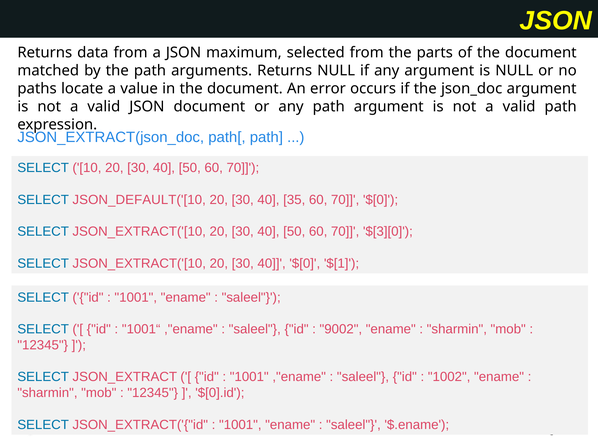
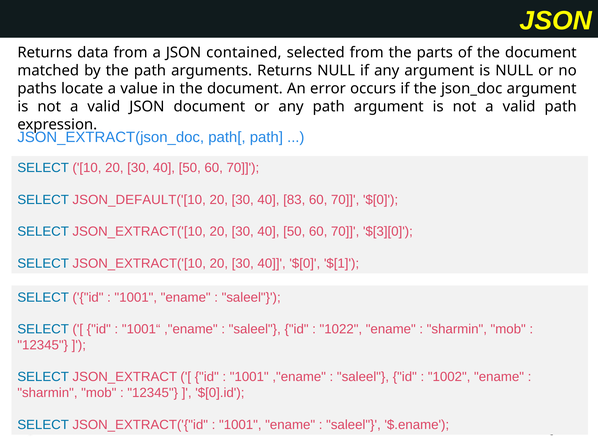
maximum: maximum -> contained (244, 53)
35: 35 -> 83 (294, 200)
9002: 9002 -> 1022 (341, 330)
